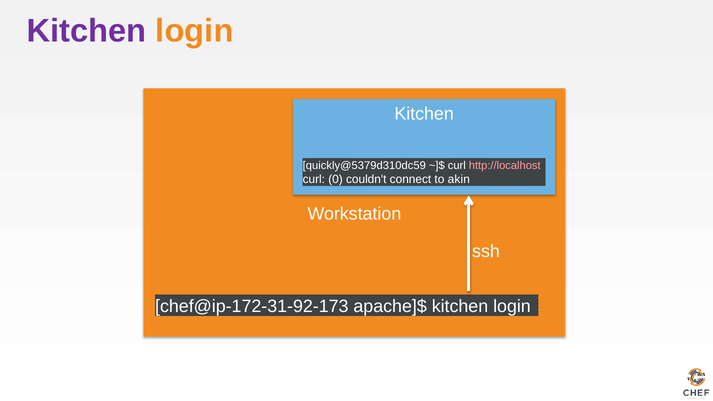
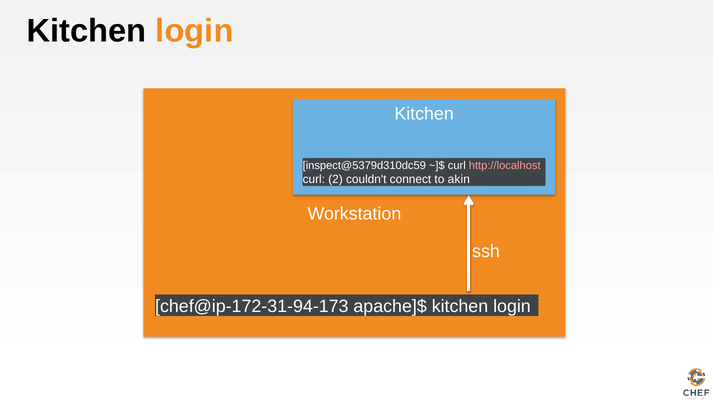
Kitchen colour: purple -> black (87, 31)
quickly@5379d310dc59: quickly@5379d310dc59 -> inspect@5379d310dc59 (364, 166)
0: 0 -> 2 (336, 180)
chef@ip-172-31-92-173: chef@ip-172-31-92-173 -> chef@ip-172-31-94-173 (252, 307)
